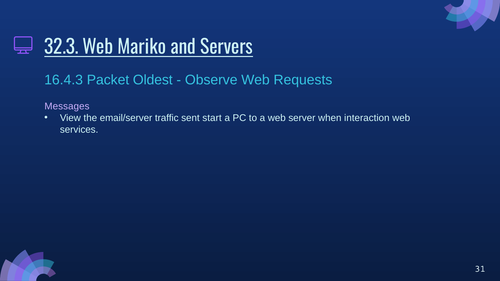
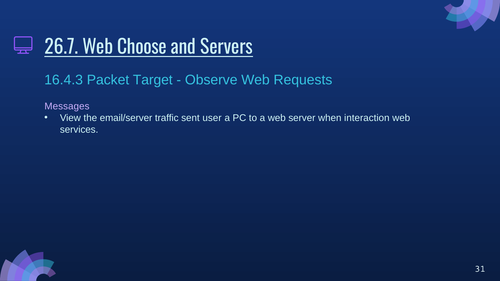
32.3: 32.3 -> 26.7 (61, 48)
Mariko: Mariko -> Choose (142, 48)
Oldest: Oldest -> Target (153, 80)
start: start -> user (212, 118)
